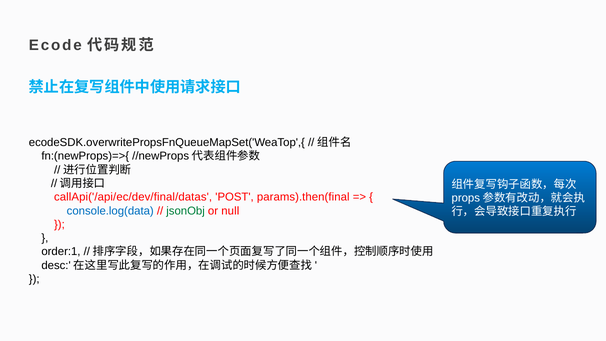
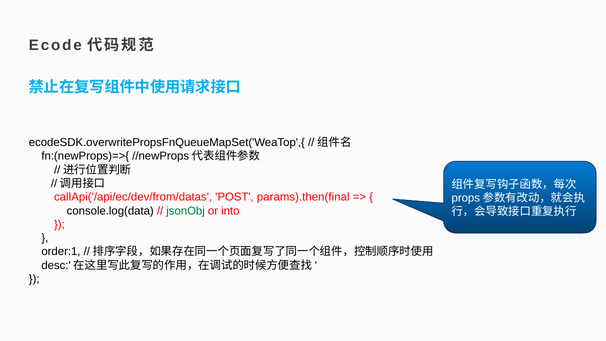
callApi('/api/ec/dev/final/datas: callApi('/api/ec/dev/final/datas -> callApi('/api/ec/dev/from/datas (133, 197)
console.log(data colour: blue -> black (110, 211)
null: null -> into (230, 211)
